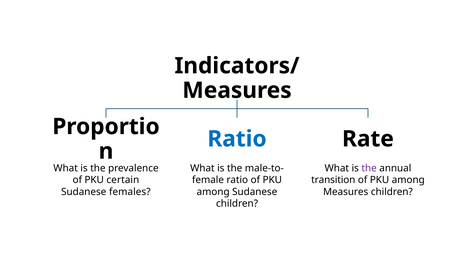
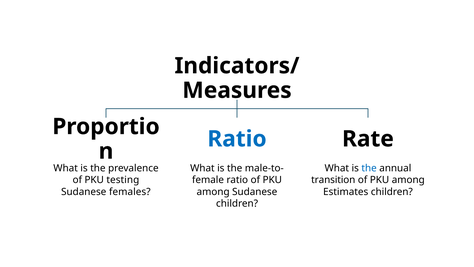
the colour: purple -> blue (369, 168)
certain: certain -> testing (123, 180)
Measures: Measures -> Estimates (346, 192)
